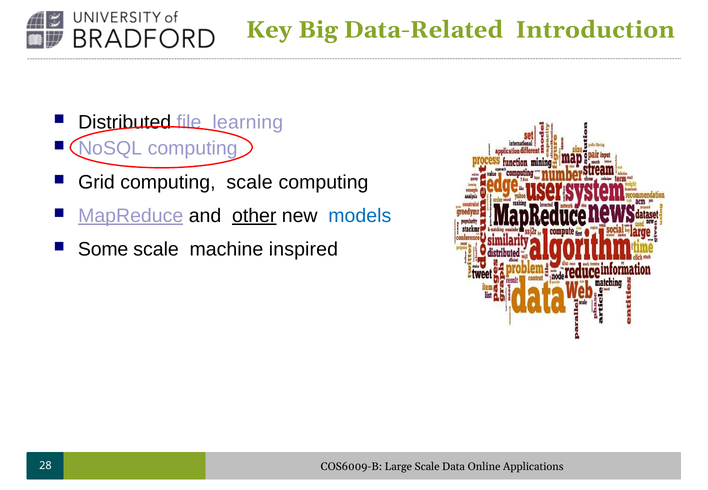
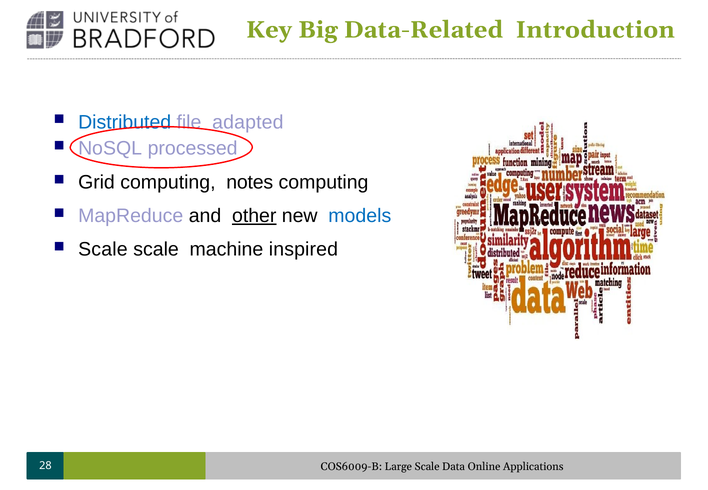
Distributed colour: black -> blue (125, 122)
learning: learning -> adapted (248, 122)
NoSQL computing: computing -> processed (193, 149)
computing scale: scale -> notes (250, 182)
MapReduce underline: present -> none (131, 216)
Some: Some -> Scale (103, 249)
